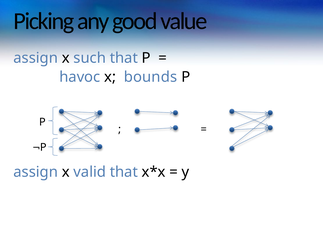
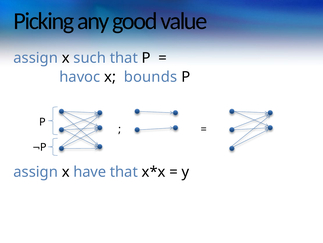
valid: valid -> have (90, 172)
